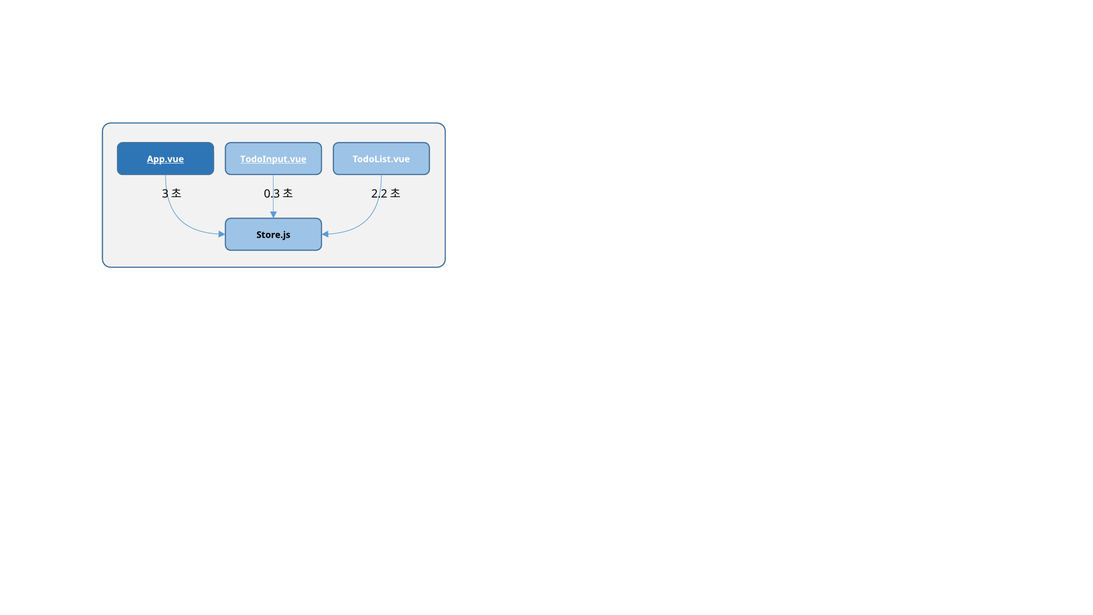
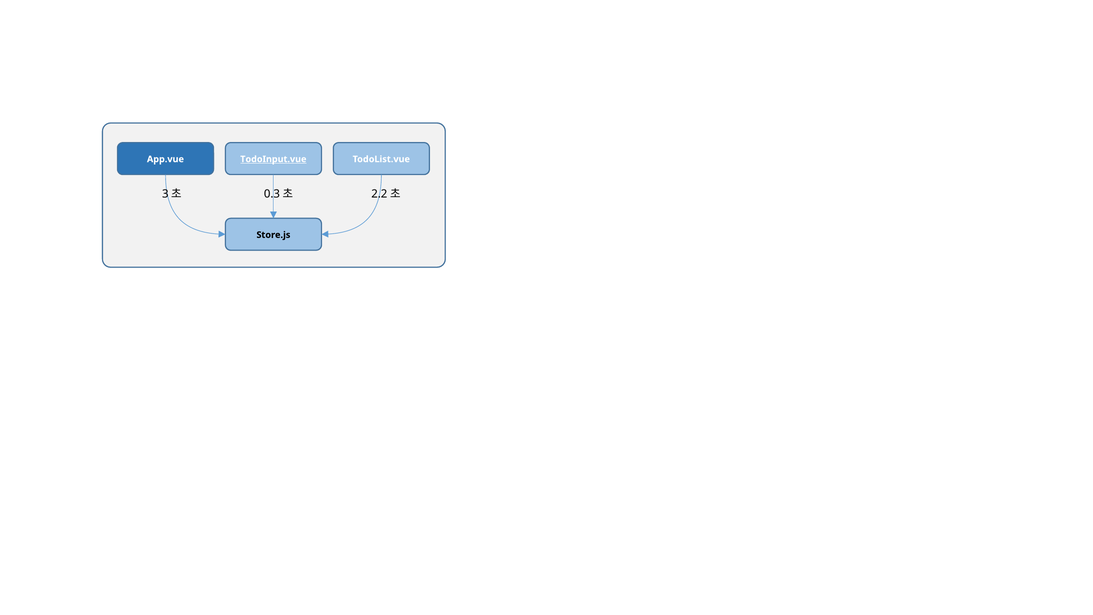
App.vue underline: present -> none (165, 159)
